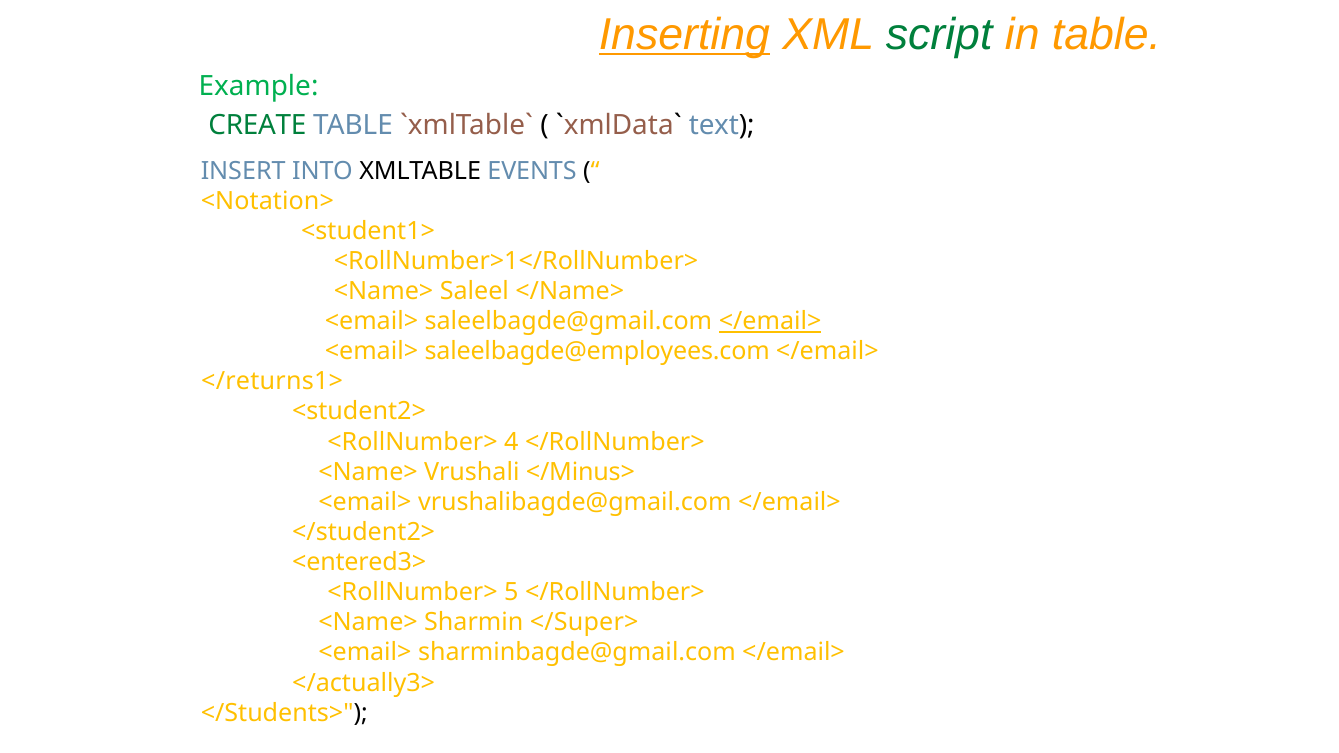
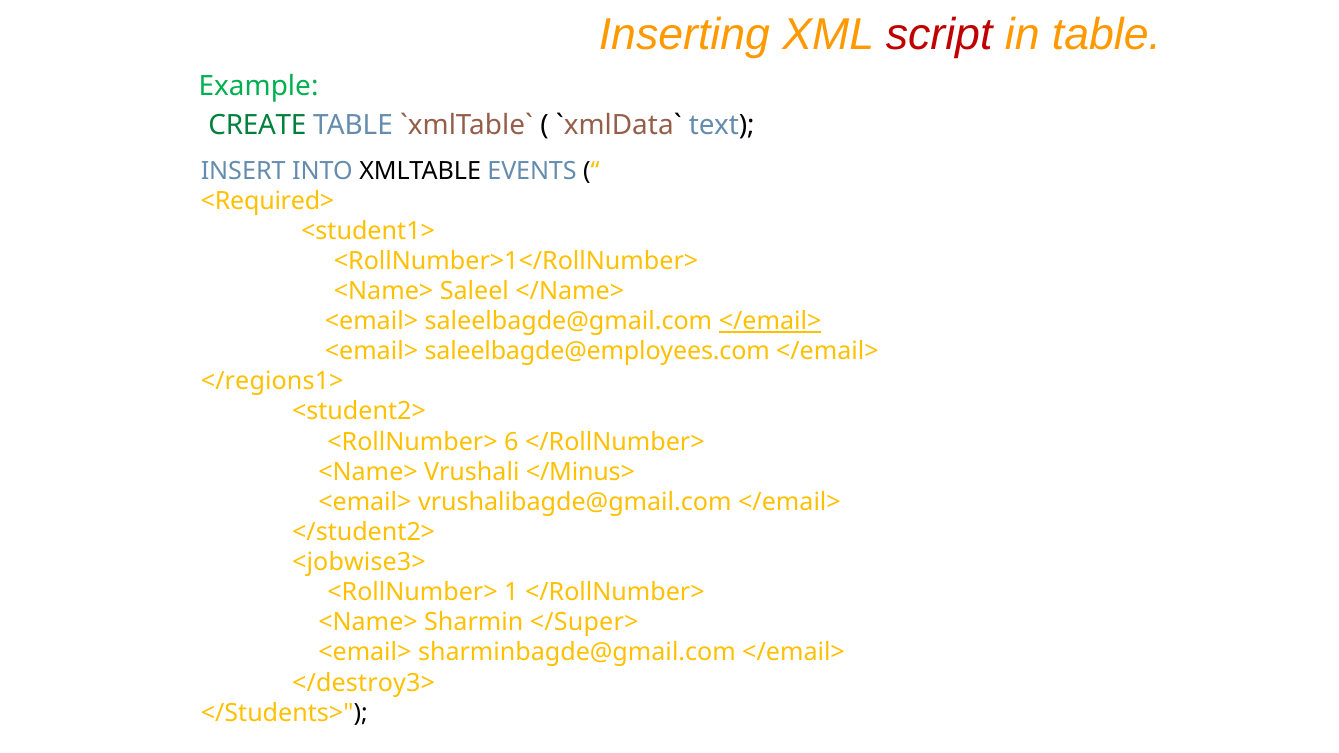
Inserting underline: present -> none (684, 35)
script colour: green -> red (939, 35)
<Notation>: <Notation> -> <Required> (268, 201)
</returns1>: </returns1> -> </regions1> (272, 382)
4: 4 -> 6 (511, 442)
<entered3>: <entered3> -> <jobwise3> (359, 562)
5: 5 -> 1 (511, 593)
</actually3>: </actually3> -> </destroy3> (364, 683)
